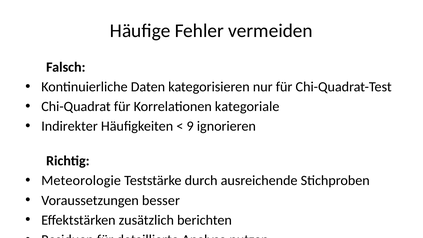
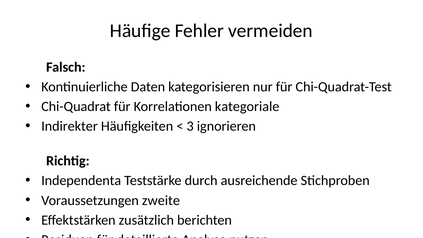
9: 9 -> 3 (190, 126)
Meteorologie: Meteorologie -> Independenta (81, 181)
besser: besser -> zweite (161, 200)
